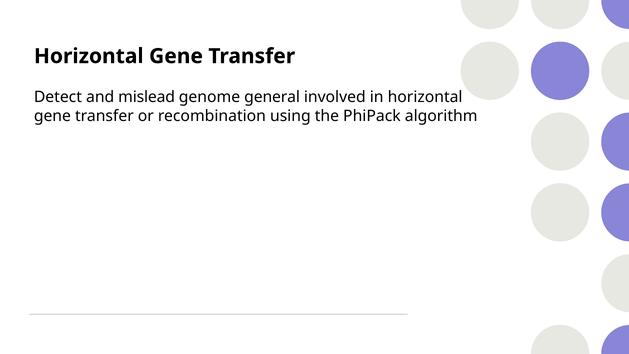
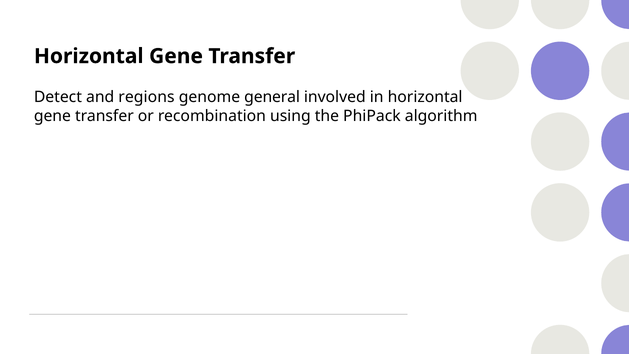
mislead: mislead -> regions (146, 97)
